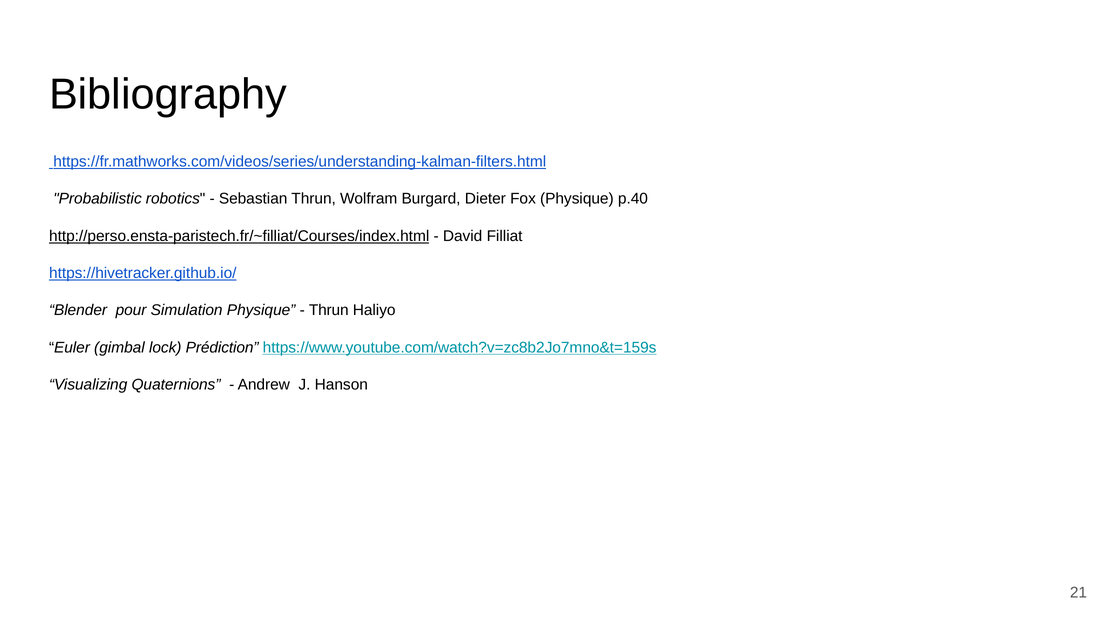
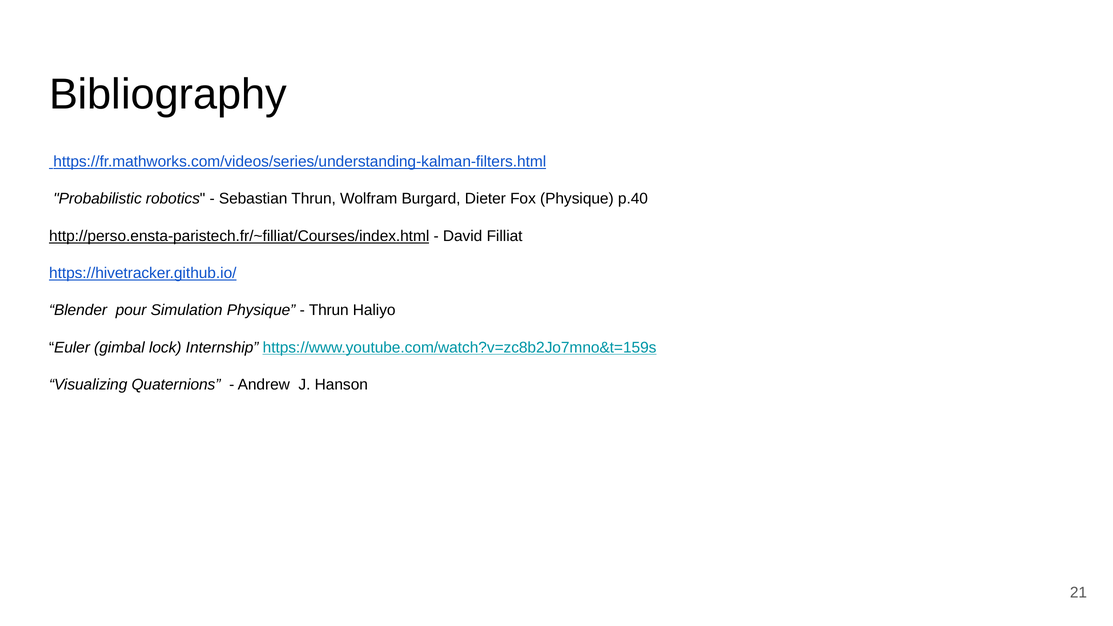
Prédiction: Prédiction -> Internship (222, 348)
